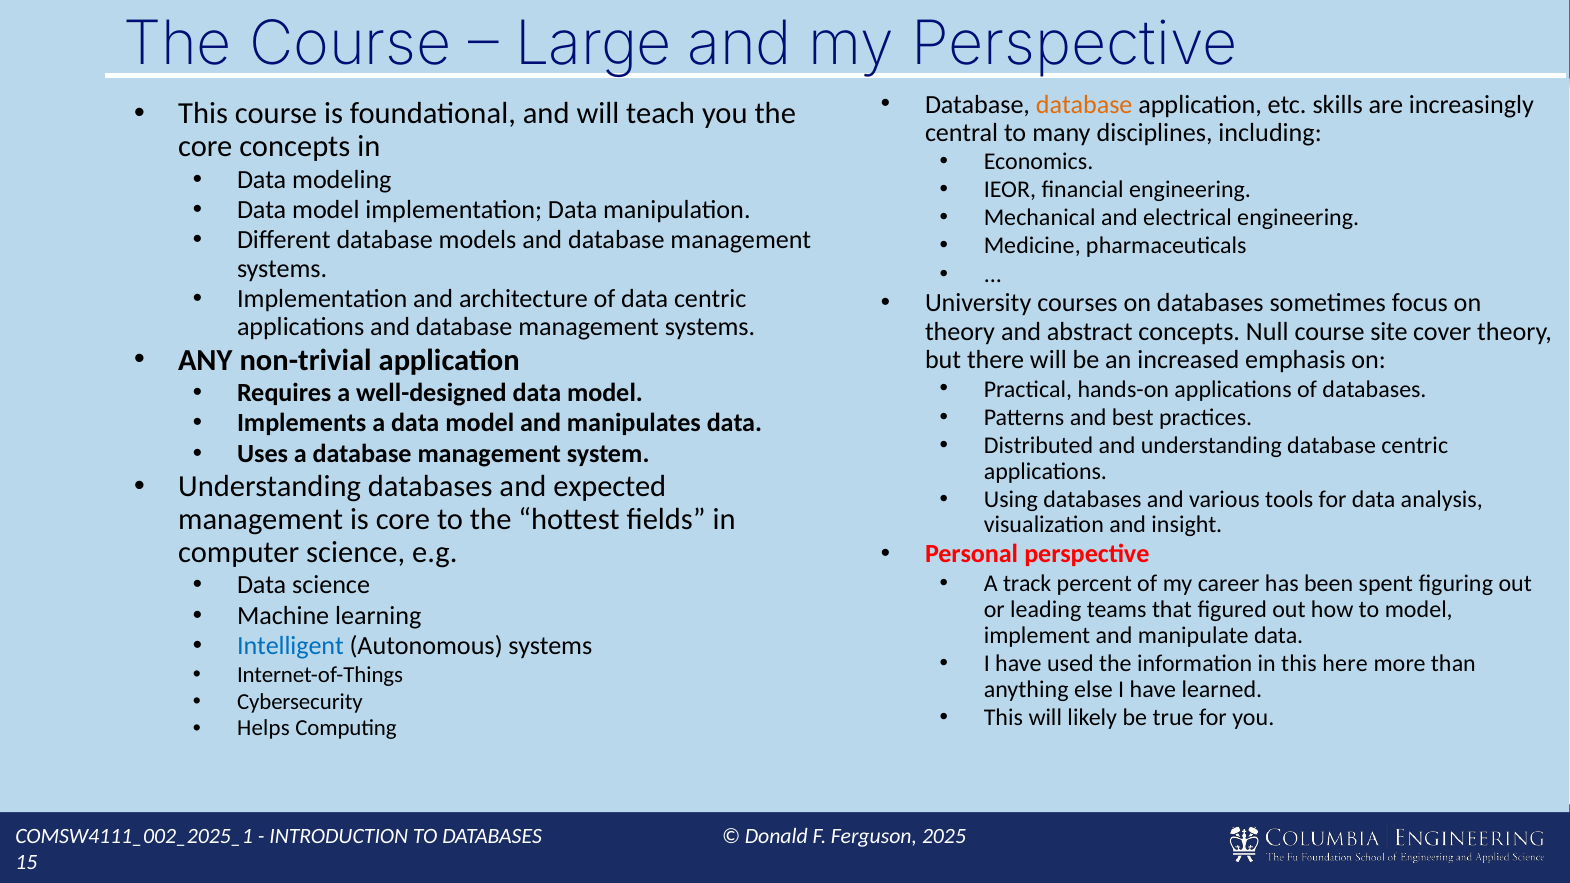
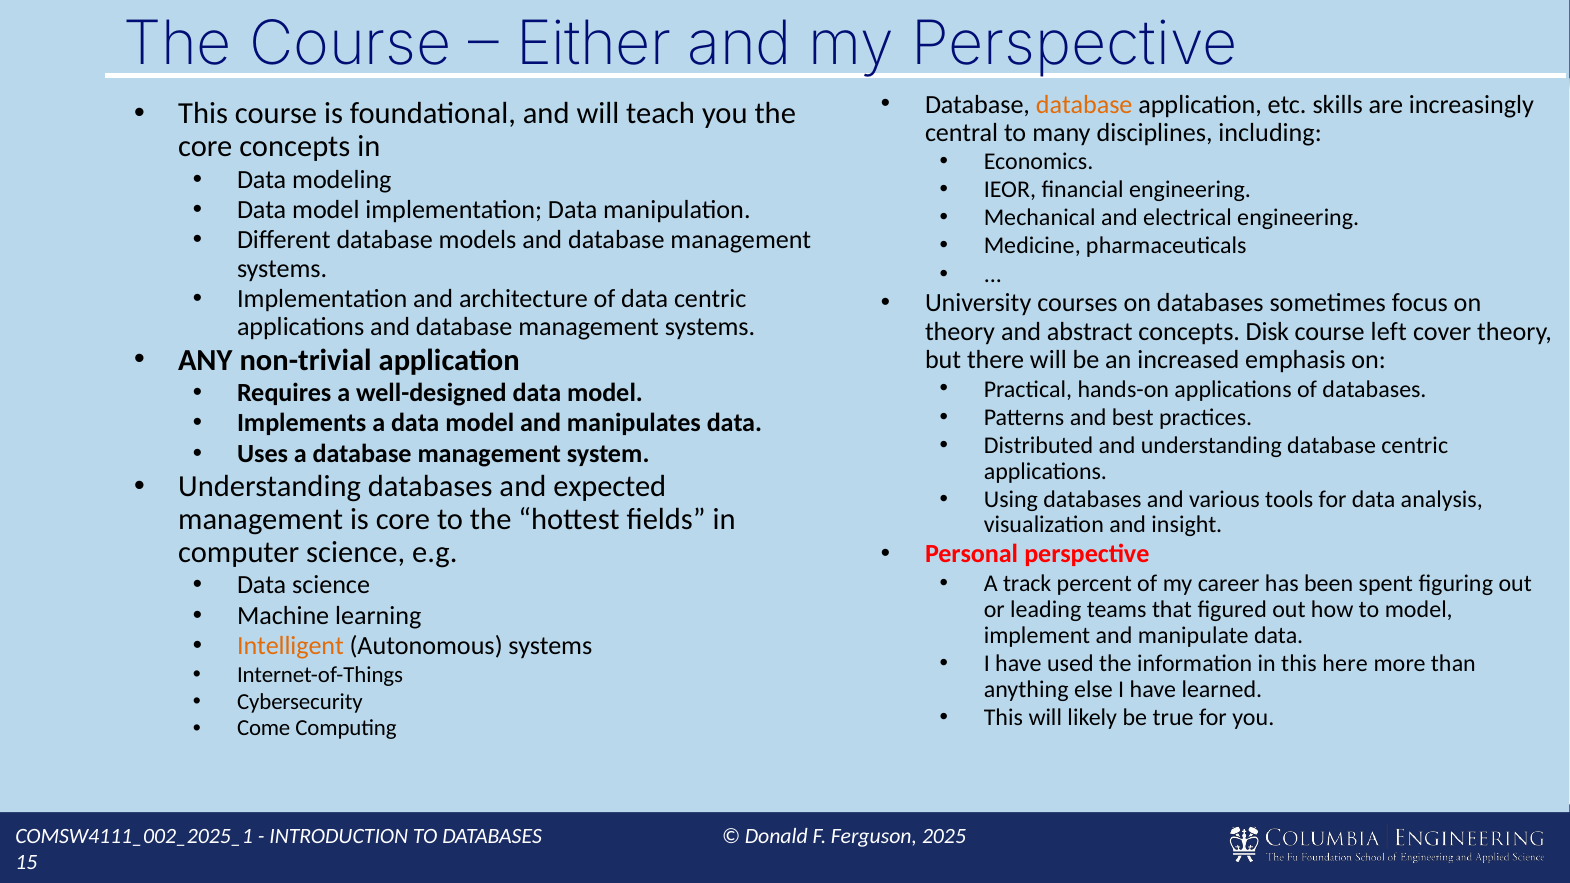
Large: Large -> Either (594, 45)
Null: Null -> Disk (1267, 332)
site: site -> left (1389, 332)
Intelligent colour: blue -> orange (290, 646)
Helps: Helps -> Come (264, 729)
